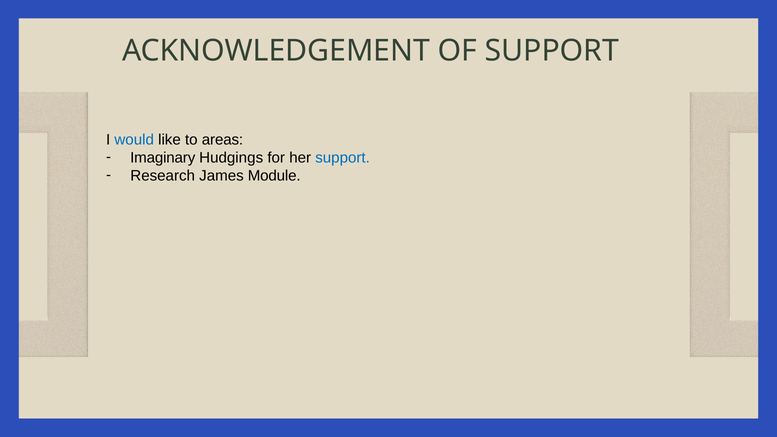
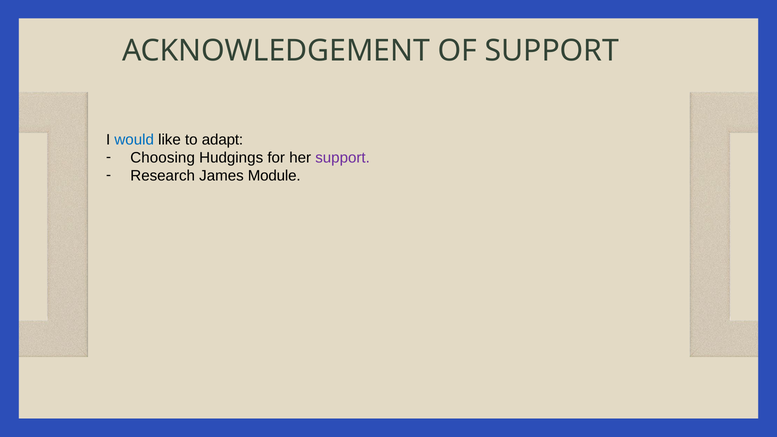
areas: areas -> adapt (223, 140)
Imaginary: Imaginary -> Choosing (163, 158)
support colour: blue -> purple (343, 158)
